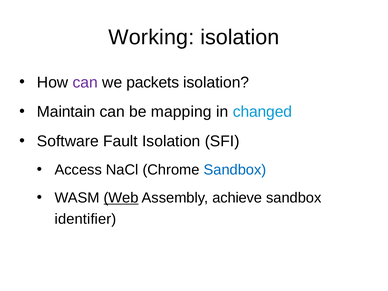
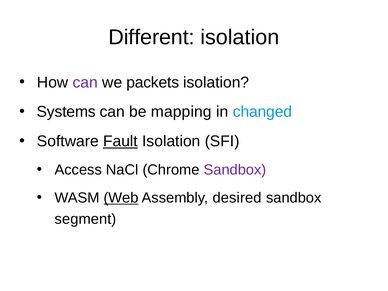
Working: Working -> Different (151, 37)
Maintain: Maintain -> Systems (66, 112)
Fault underline: none -> present (120, 141)
Sandbox colour: blue -> purple (235, 170)
achieve: achieve -> desired (237, 198)
identifier: identifier -> segment (85, 219)
